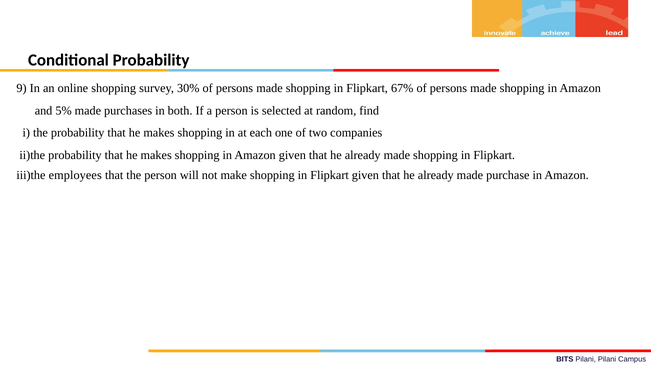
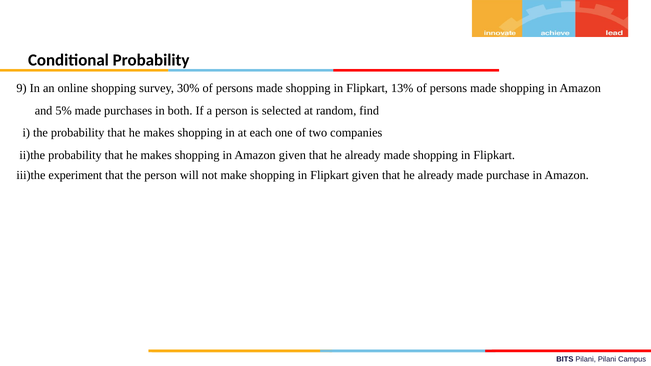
67%: 67% -> 13% (402, 88)
employees: employees -> experiment (75, 175)
